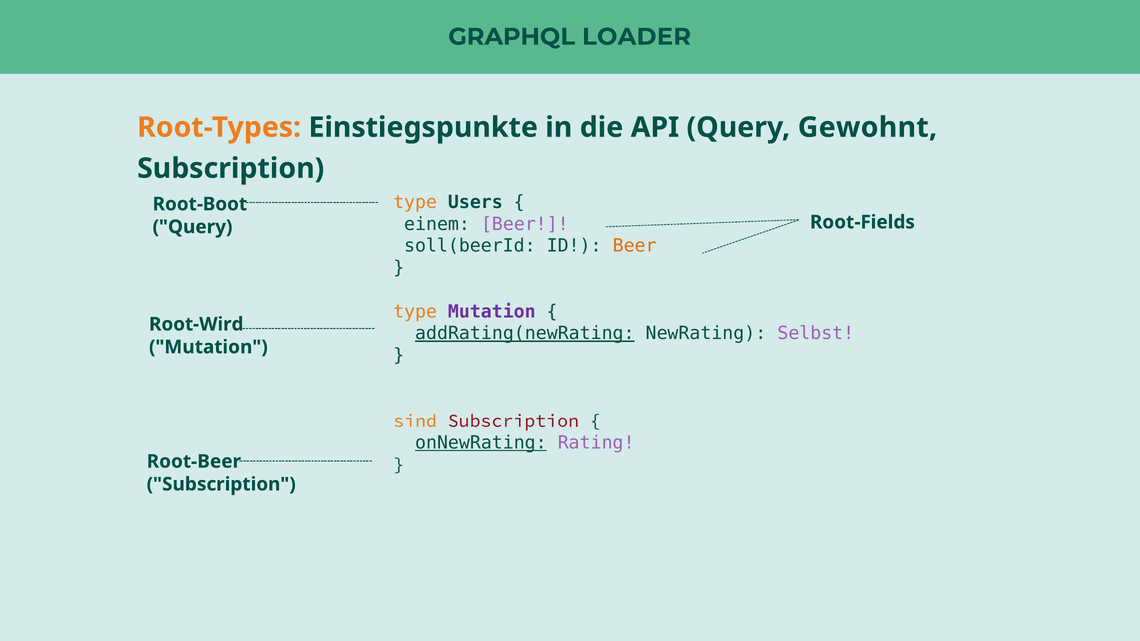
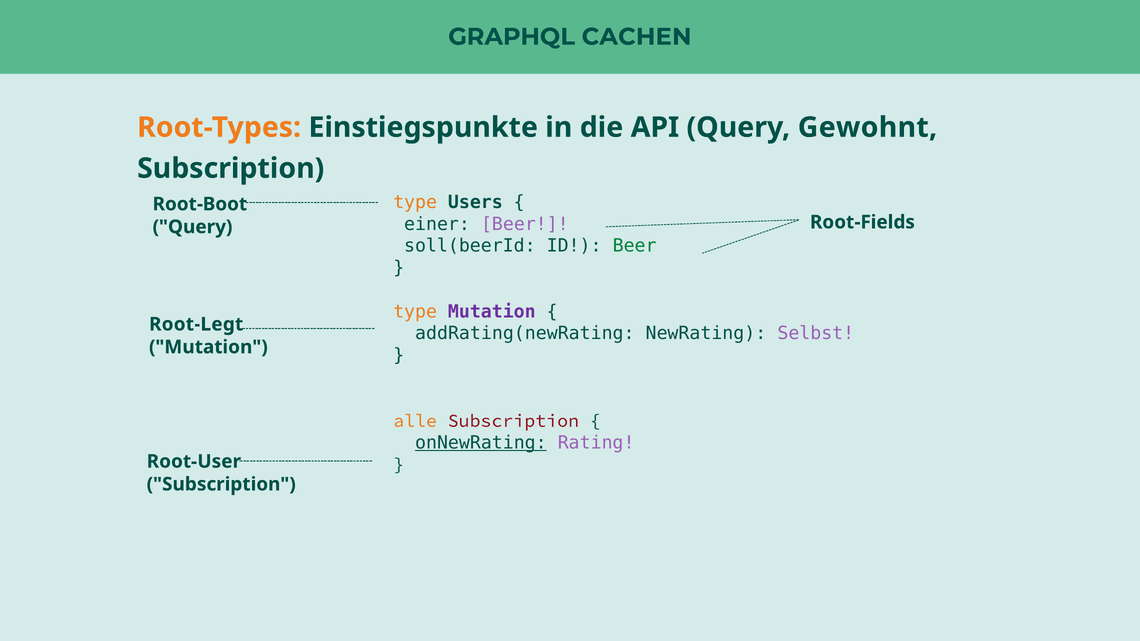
LOADER: LOADER -> CACHEN (637, 37)
einem: einem -> einer (437, 224)
Beer colour: orange -> green (635, 246)
Root-Wird: Root-Wird -> Root-Legt (196, 324)
addRating(newRating underline: present -> none (525, 334)
sind: sind -> alle (415, 421)
Root-Beer: Root-Beer -> Root-User (194, 462)
